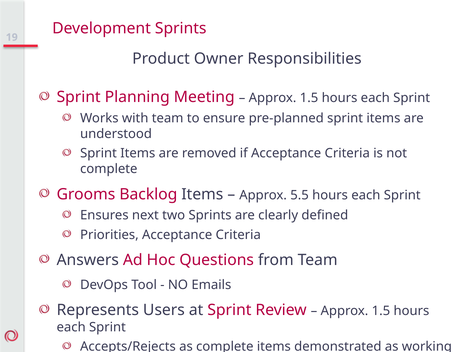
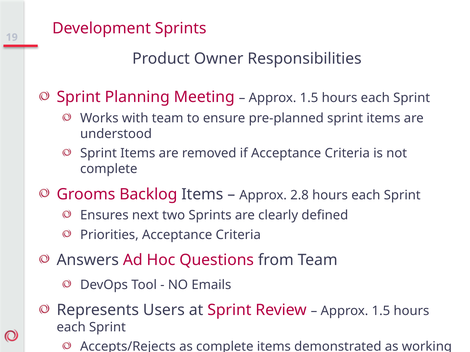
5.5: 5.5 -> 2.8 (300, 195)
